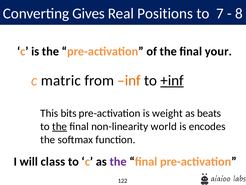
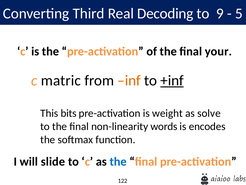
Gives: Gives -> Third (89, 13)
Positions: Positions -> Decoding (165, 13)
7: 7 -> 9 (220, 13)
8: 8 -> 5 (239, 13)
beats: beats -> solve (209, 113)
the underline: present -> none (60, 126)
world: world -> words (164, 126)
class: class -> slide (53, 161)
the colour: purple -> blue (118, 161)
